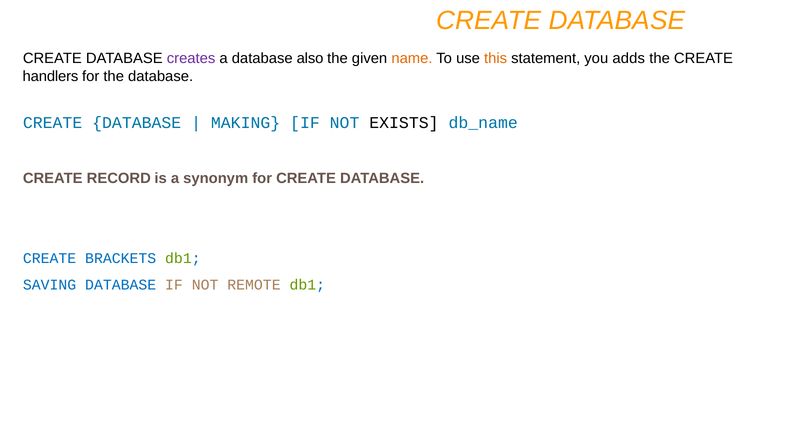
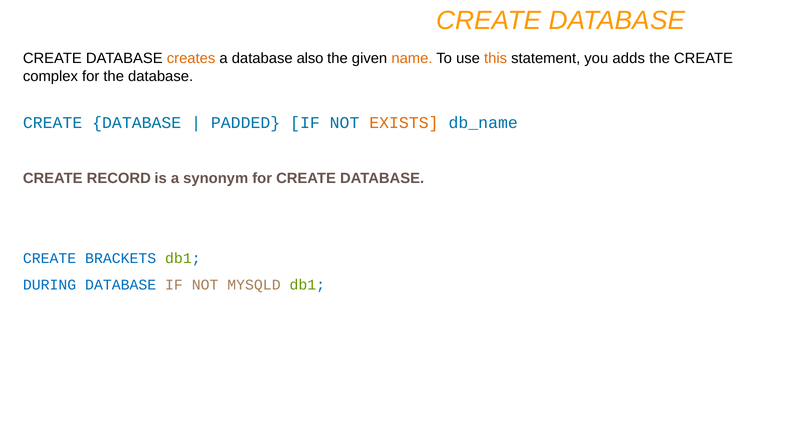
creates colour: purple -> orange (191, 58)
handlers: handlers -> complex (50, 76)
MAKING: MAKING -> PADDED (246, 123)
EXISTS colour: black -> orange (404, 123)
SAVING: SAVING -> DURING (50, 285)
REMOTE: REMOTE -> MYSQLD (254, 285)
